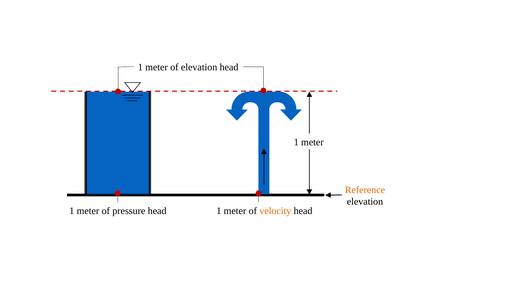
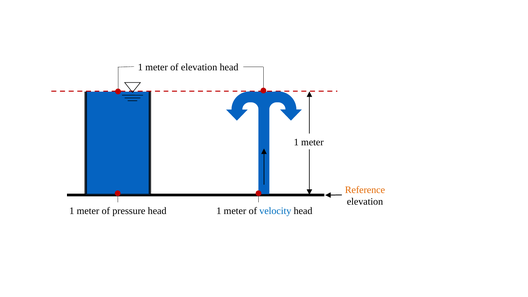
velocity colour: orange -> blue (275, 211)
